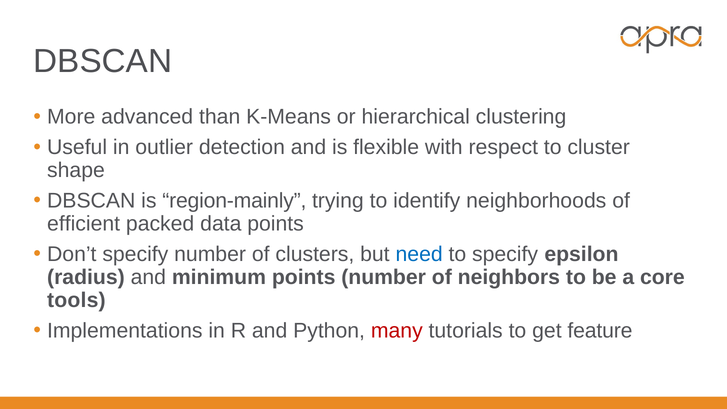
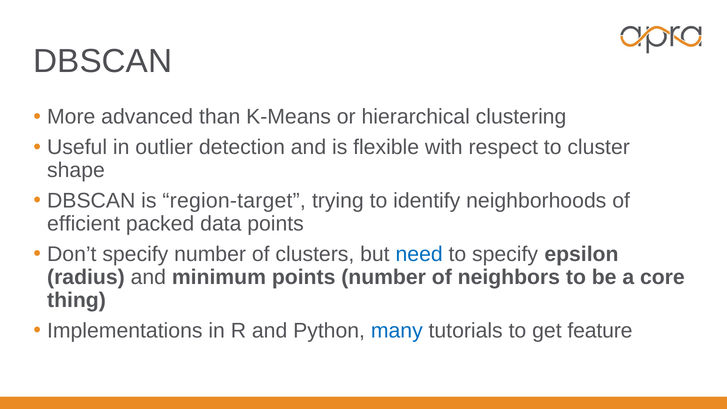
region-mainly: region-mainly -> region-target (234, 201)
tools: tools -> thing (76, 300)
many colour: red -> blue (397, 330)
